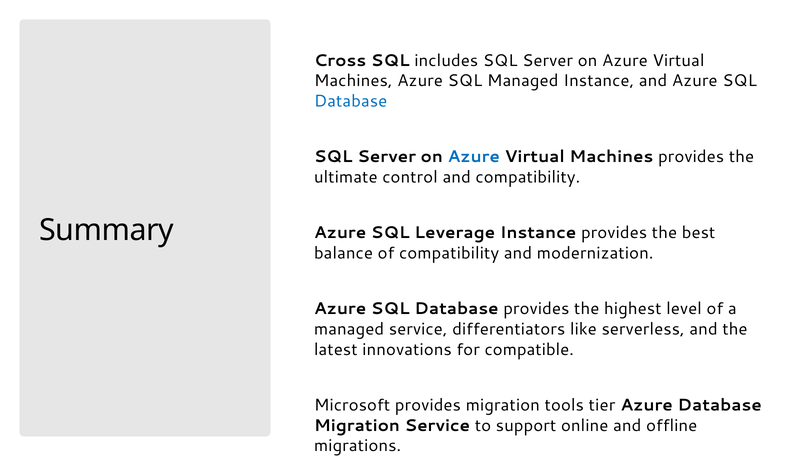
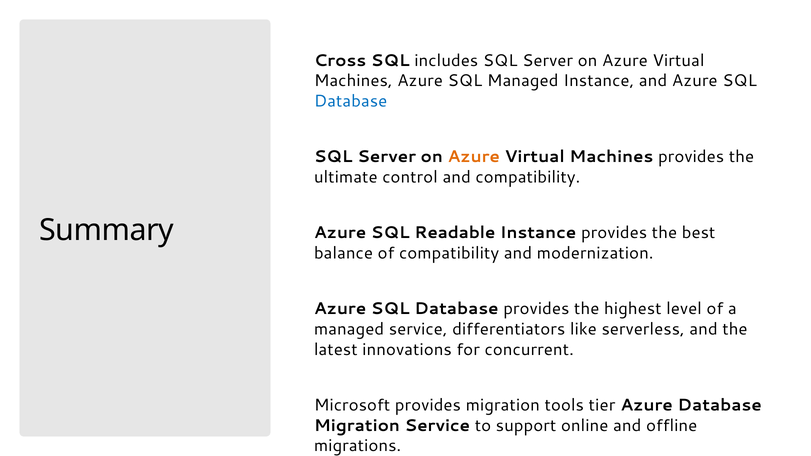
Azure colour: blue -> orange (474, 157)
Leverage: Leverage -> Readable (455, 233)
compatible: compatible -> concurrent (529, 350)
